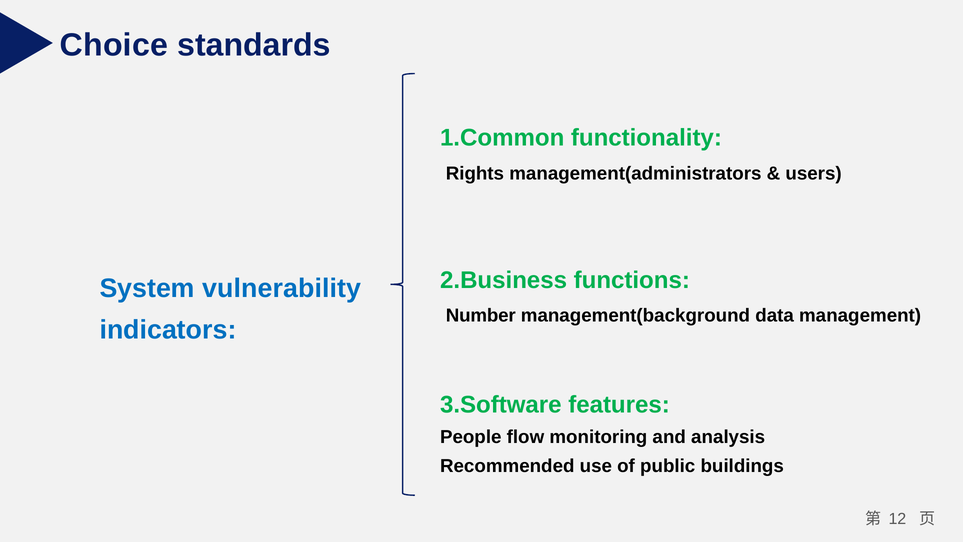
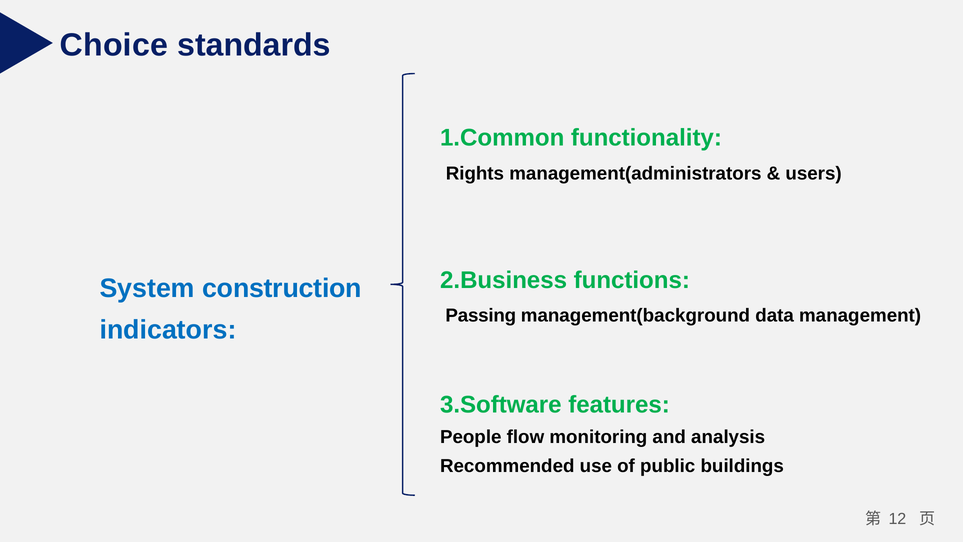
vulnerability: vulnerability -> construction (282, 288)
Number: Number -> Passing (481, 316)
